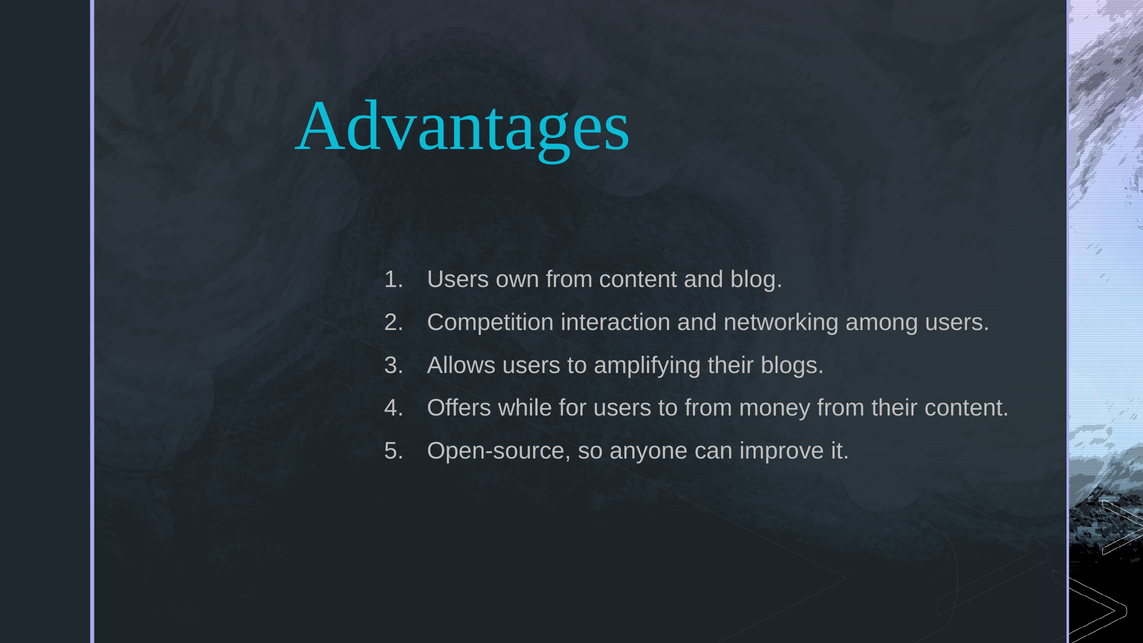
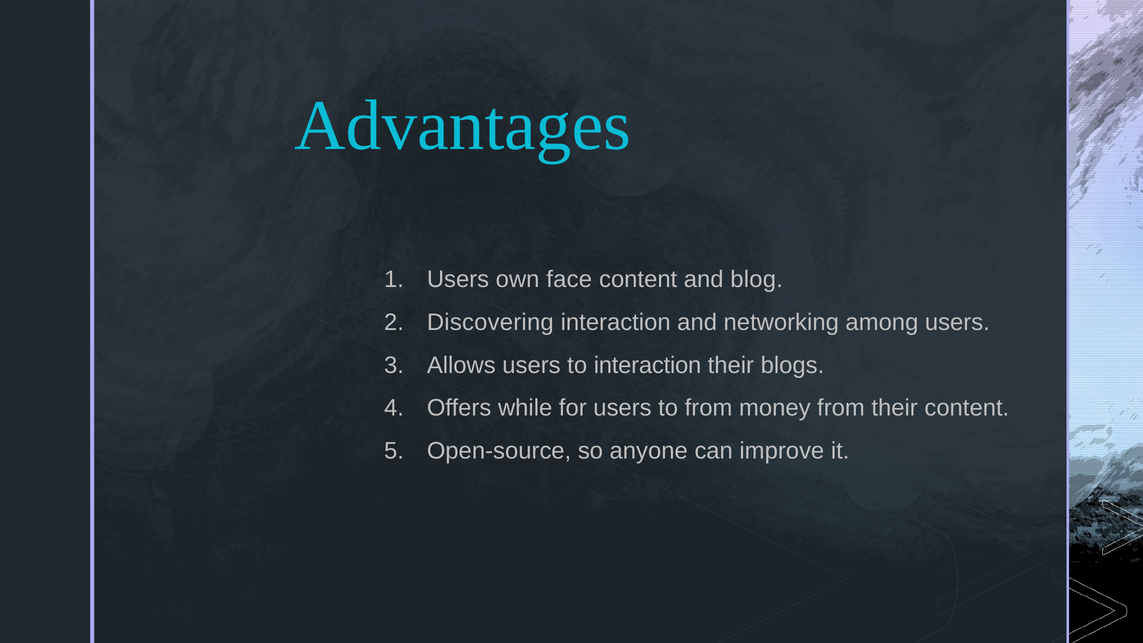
own from: from -> face (569, 279)
Competition: Competition -> Discovering (490, 322)
to amplifying: amplifying -> interaction (648, 365)
